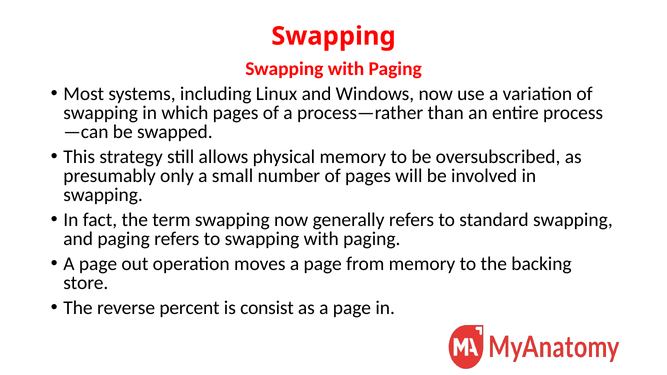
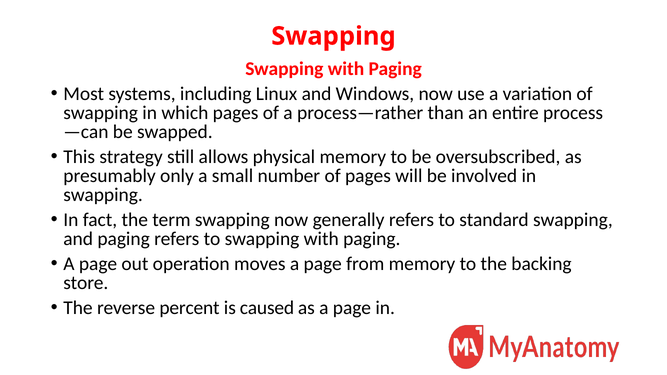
consist: consist -> caused (267, 308)
